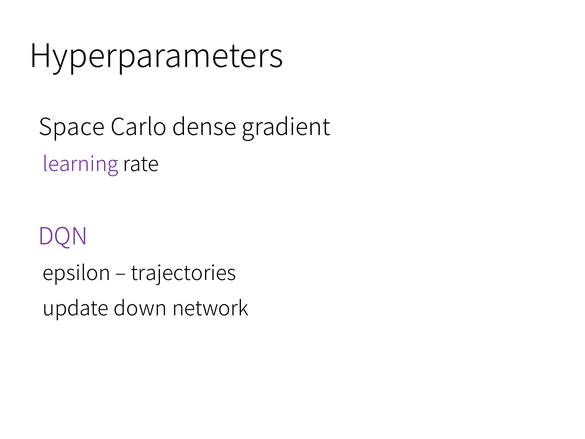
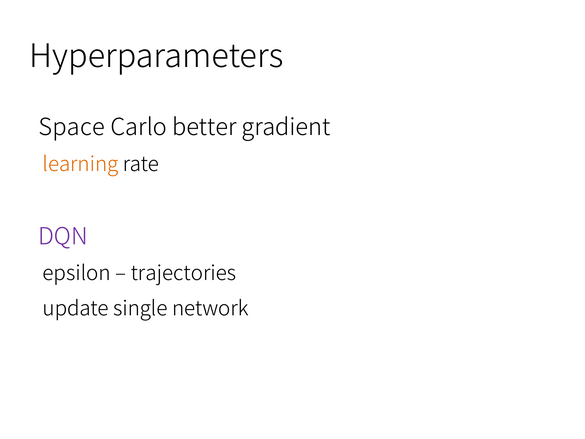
dense: dense -> better (204, 127)
learning colour: purple -> orange (81, 164)
down: down -> single (140, 309)
